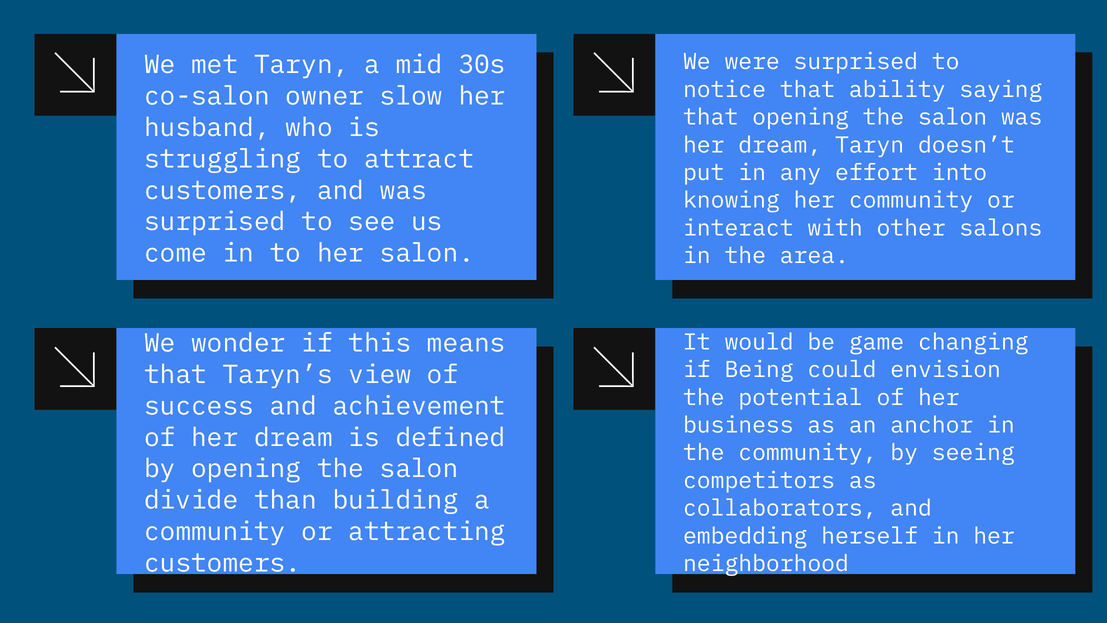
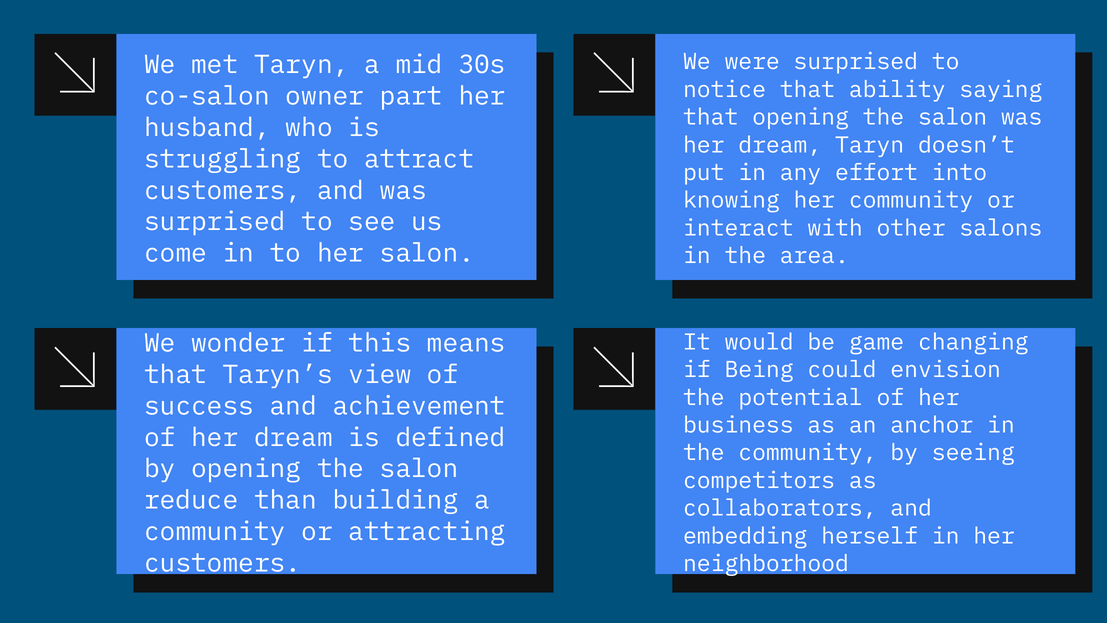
slow: slow -> part (411, 96)
divide: divide -> reduce (191, 500)
